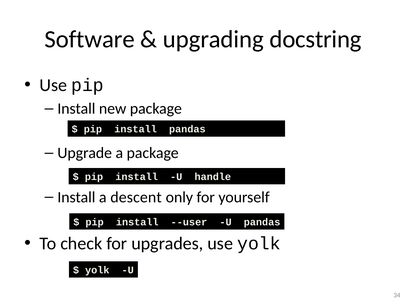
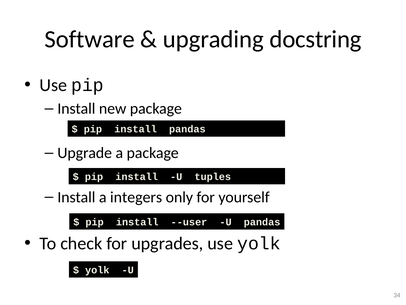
handle: handle -> tuples (213, 177)
descent: descent -> integers (136, 197)
